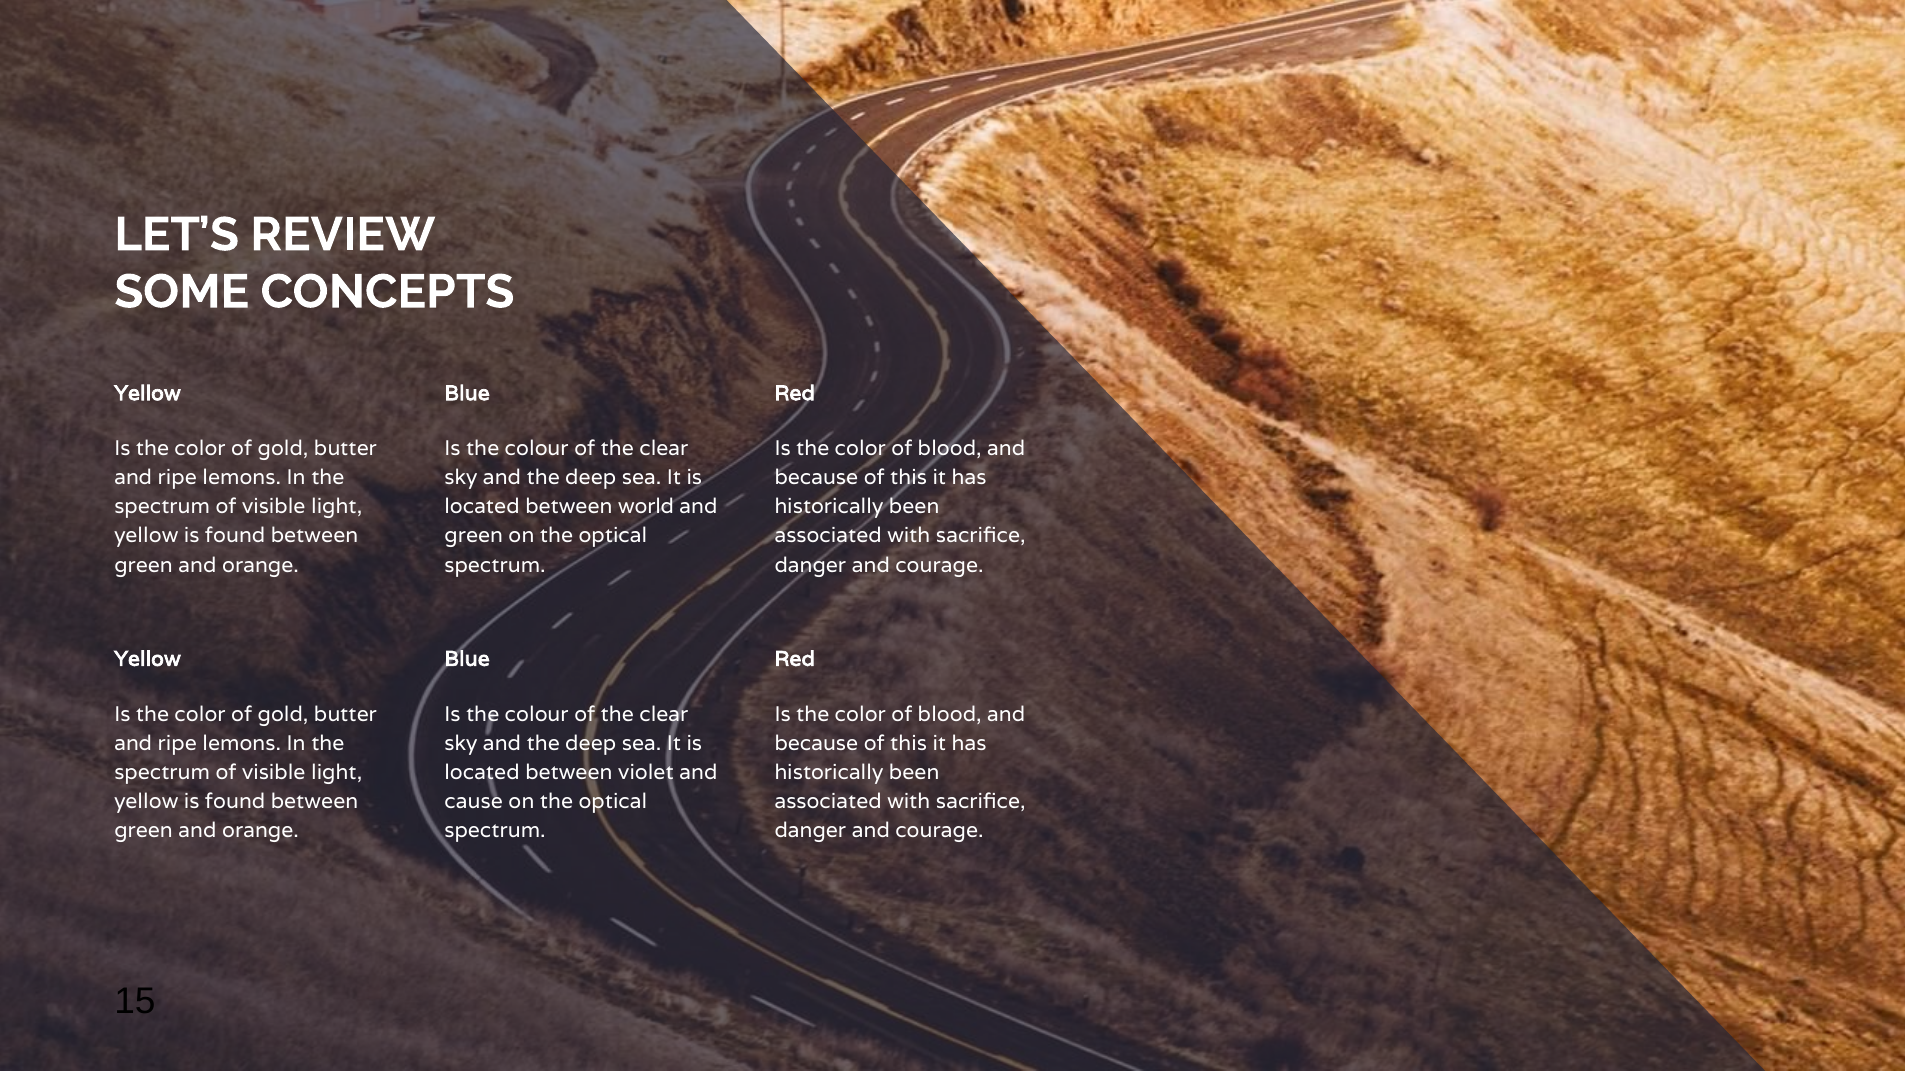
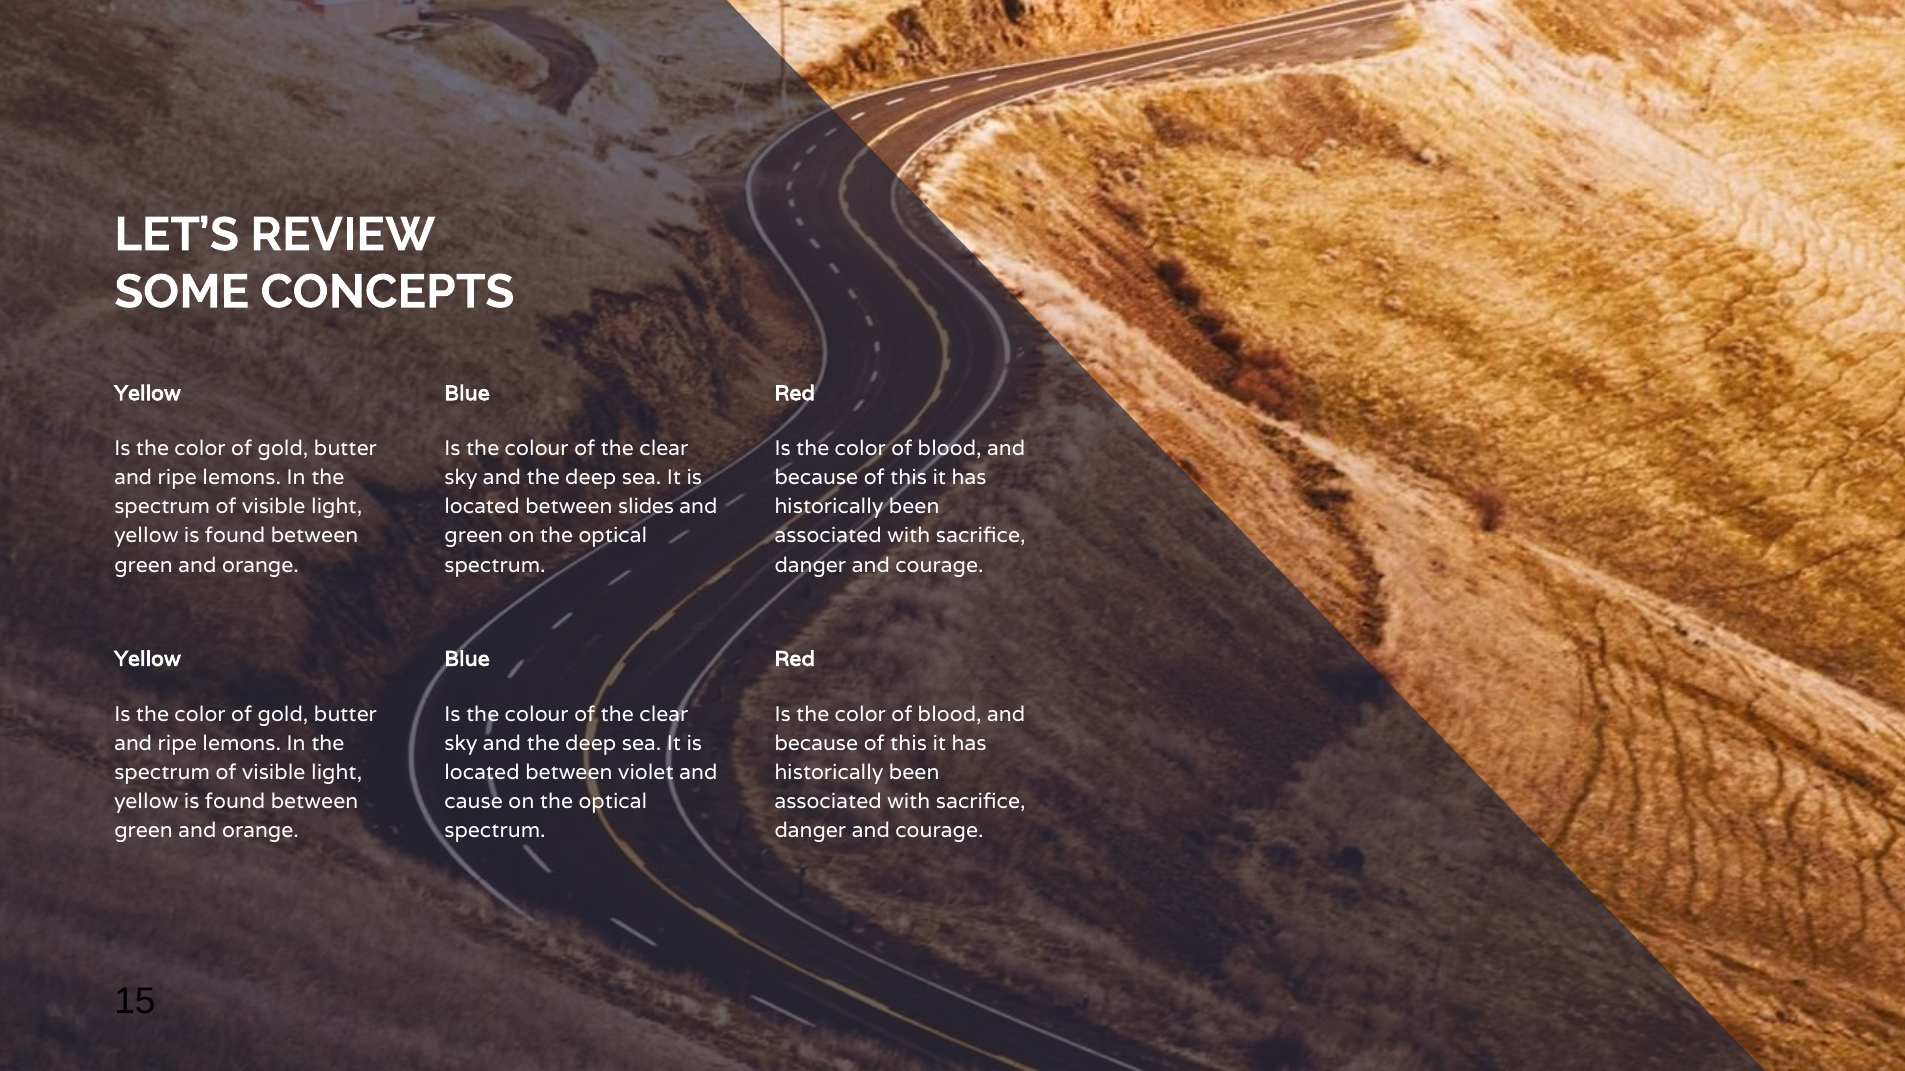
world: world -> slides (646, 507)
